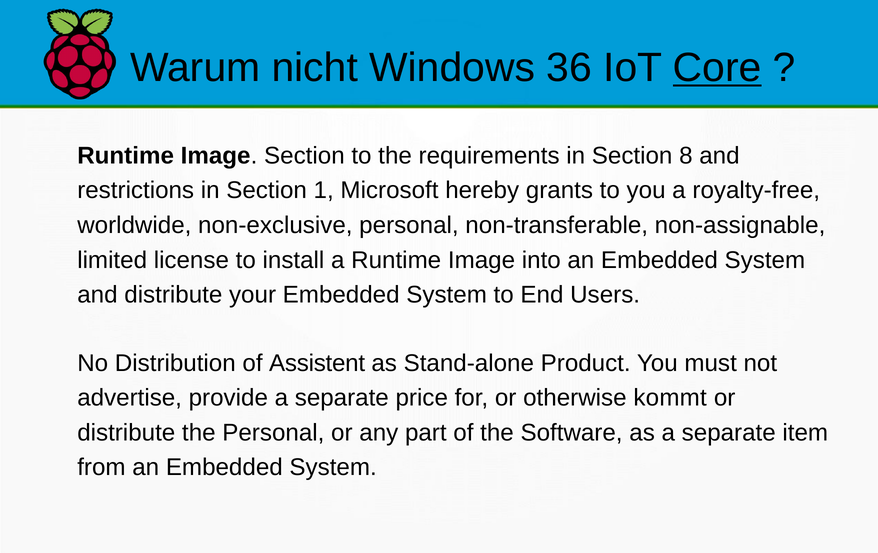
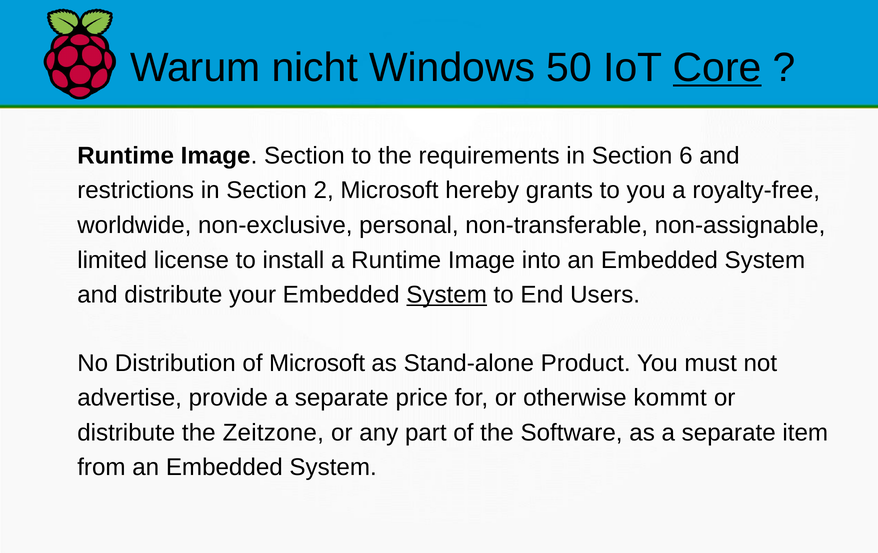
36: 36 -> 50 (569, 68)
8: 8 -> 6 (686, 156)
1: 1 -> 2 (324, 191)
System underline: none -> present (447, 295)
of Assistent: Assistent -> Microsoft (317, 363)
the Personal: Personal -> Zeitzone (273, 433)
